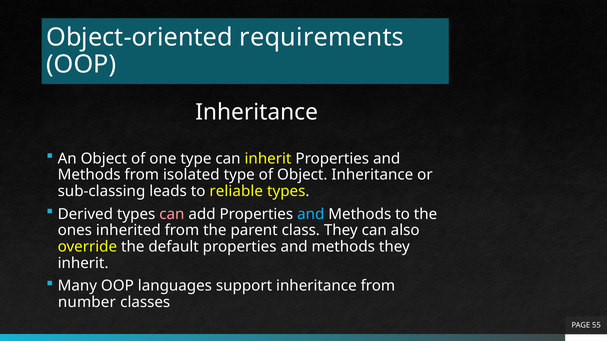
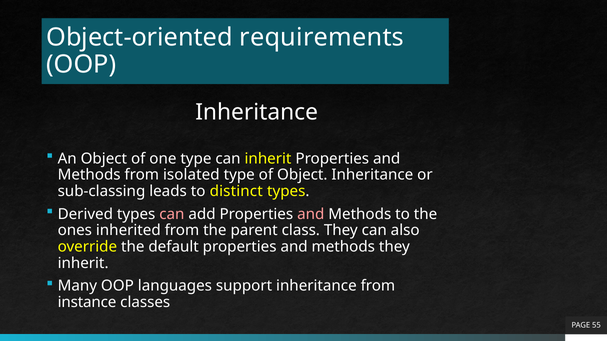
reliable: reliable -> distinct (236, 192)
and colour: light blue -> pink (311, 214)
number: number -> instance (87, 303)
